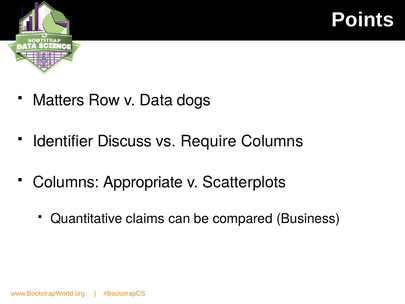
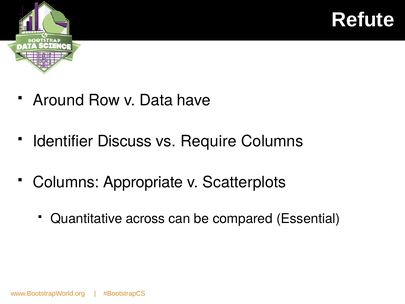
Points: Points -> Refute (363, 20)
Matters: Matters -> Around (58, 100)
dogs: dogs -> have (194, 100)
claims: claims -> across (145, 219)
Business: Business -> Essential (308, 219)
